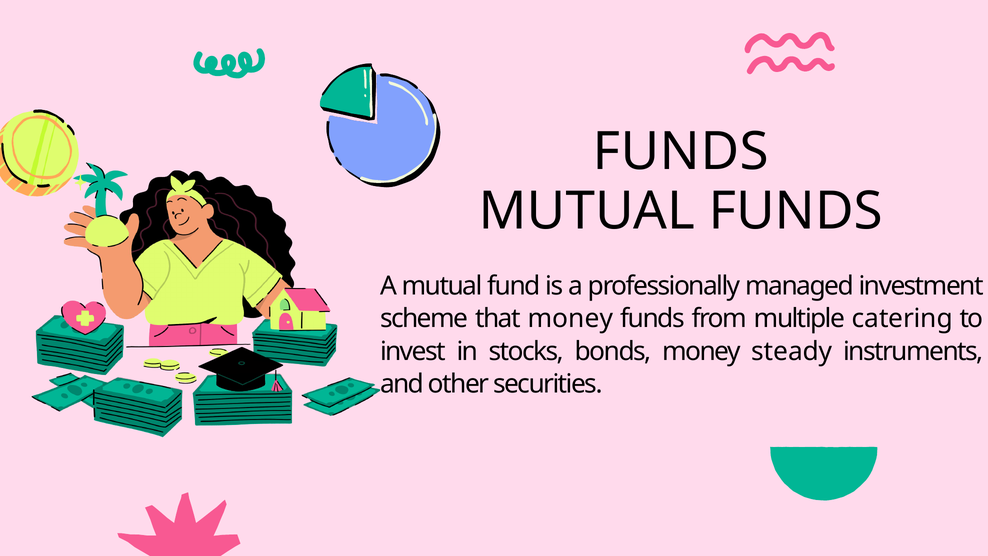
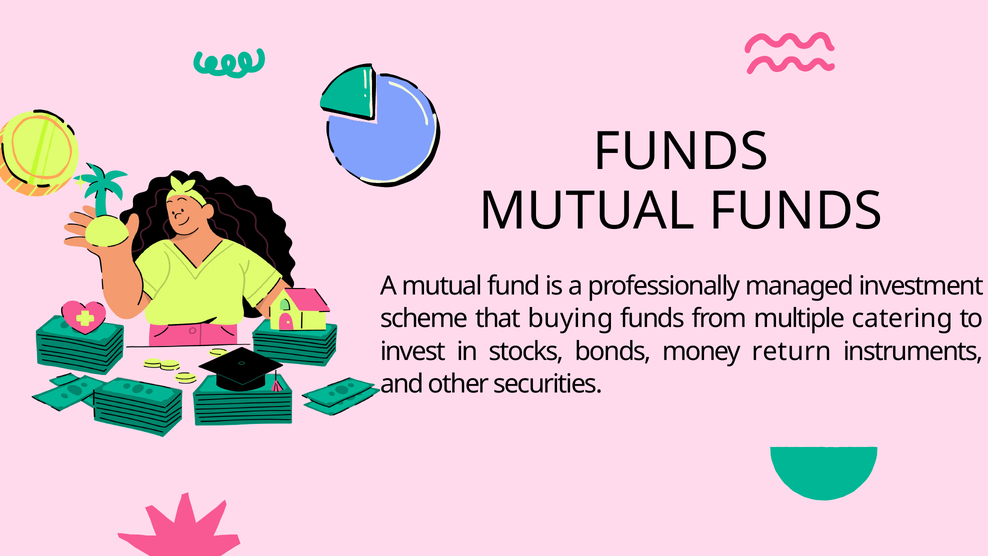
that money: money -> buying (570, 319)
steady: steady -> return (792, 351)
